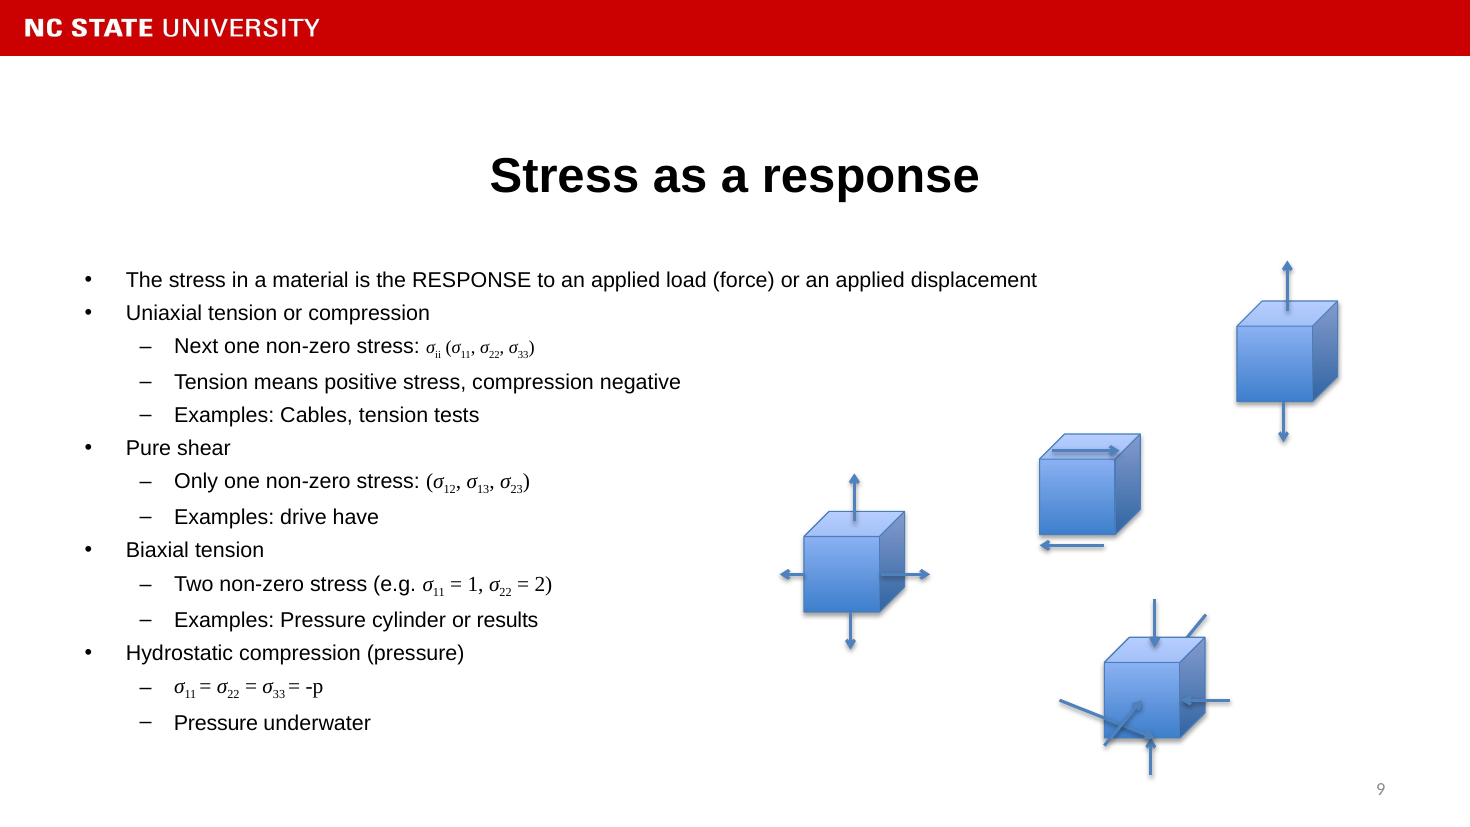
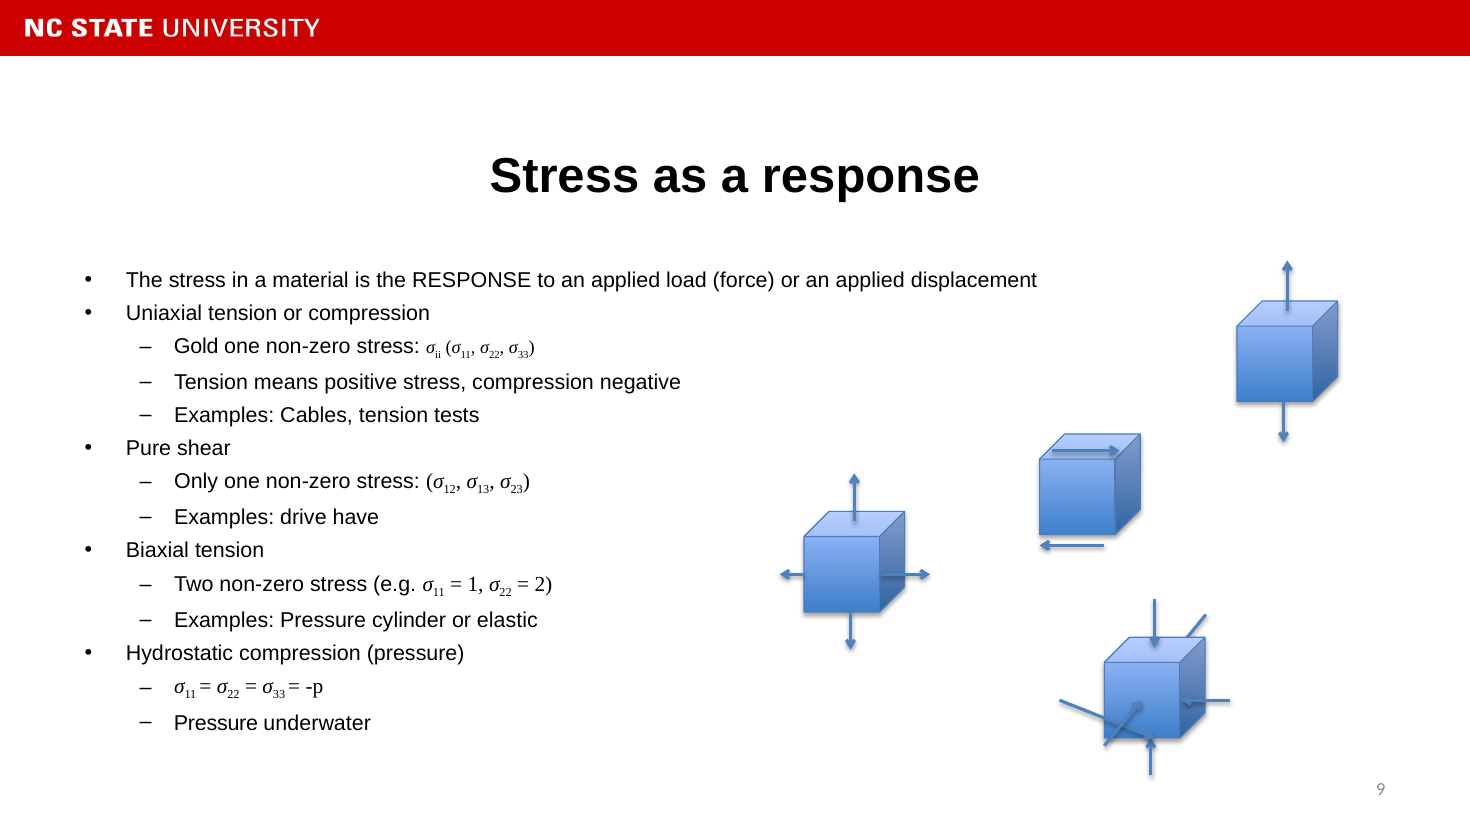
Next: Next -> Gold (196, 347)
results: results -> elastic (507, 620)
